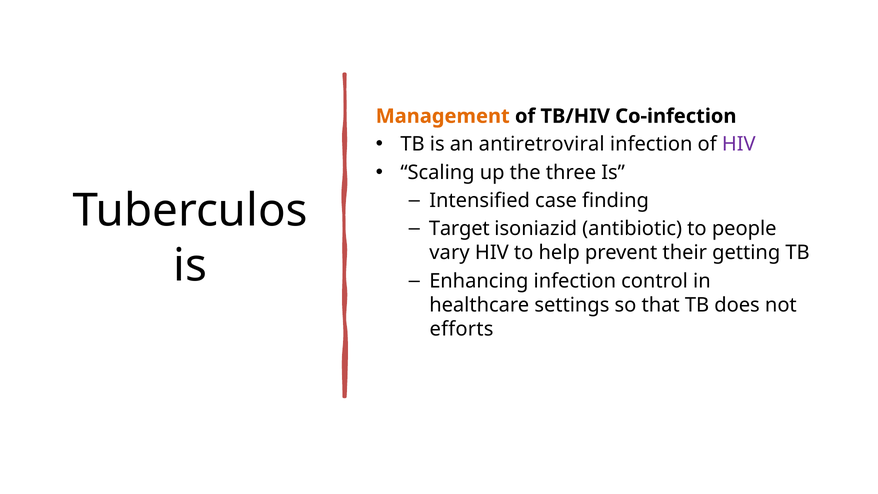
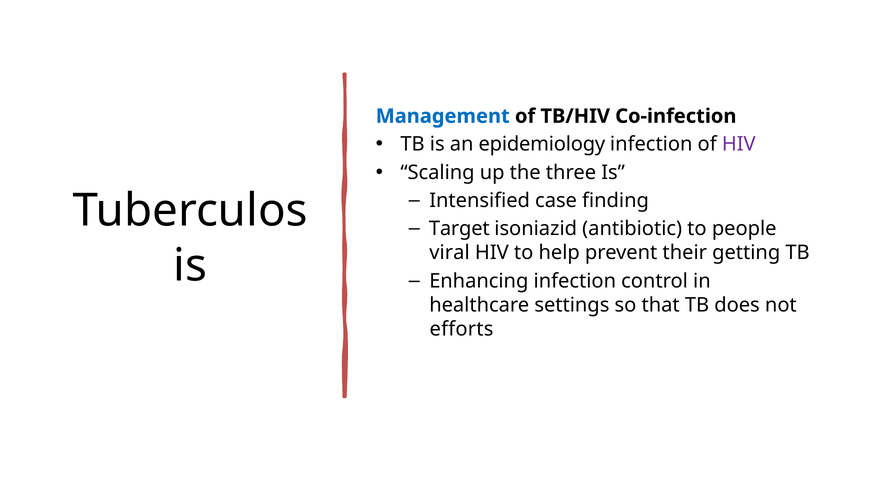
Management colour: orange -> blue (443, 116)
antiretroviral: antiretroviral -> epidemiology (542, 144)
vary: vary -> viral (450, 253)
